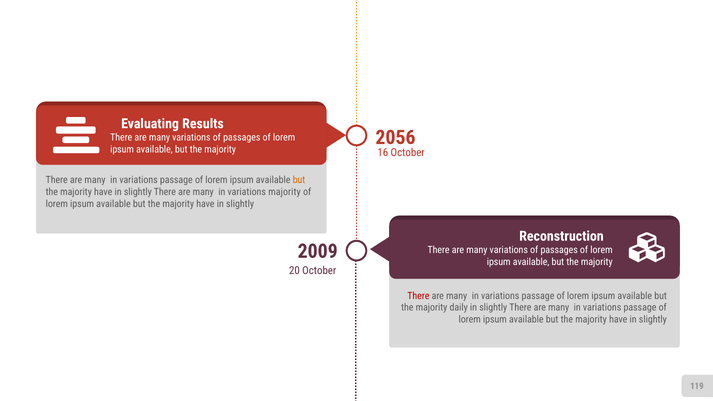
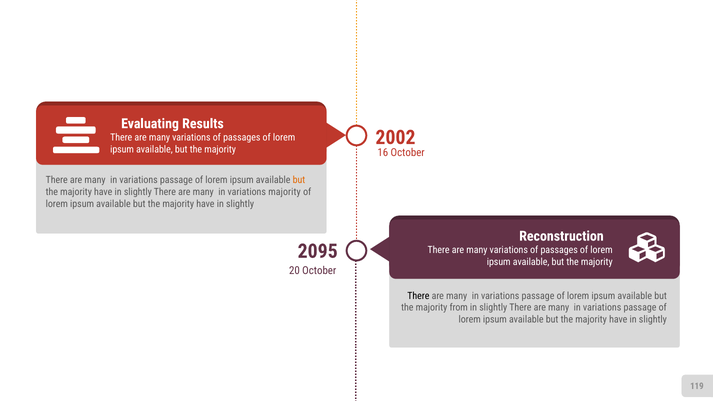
2056: 2056 -> 2002 (395, 137)
2009: 2009 -> 2095 (318, 251)
There colour: red -> black (418, 296)
daily: daily -> from (459, 308)
